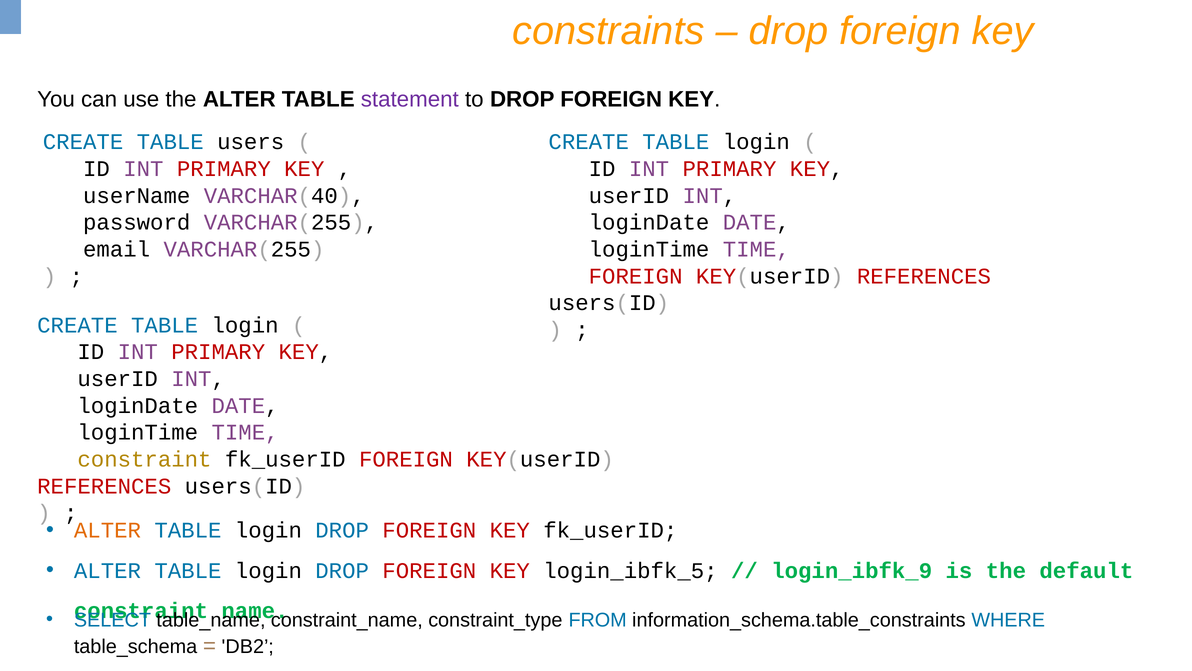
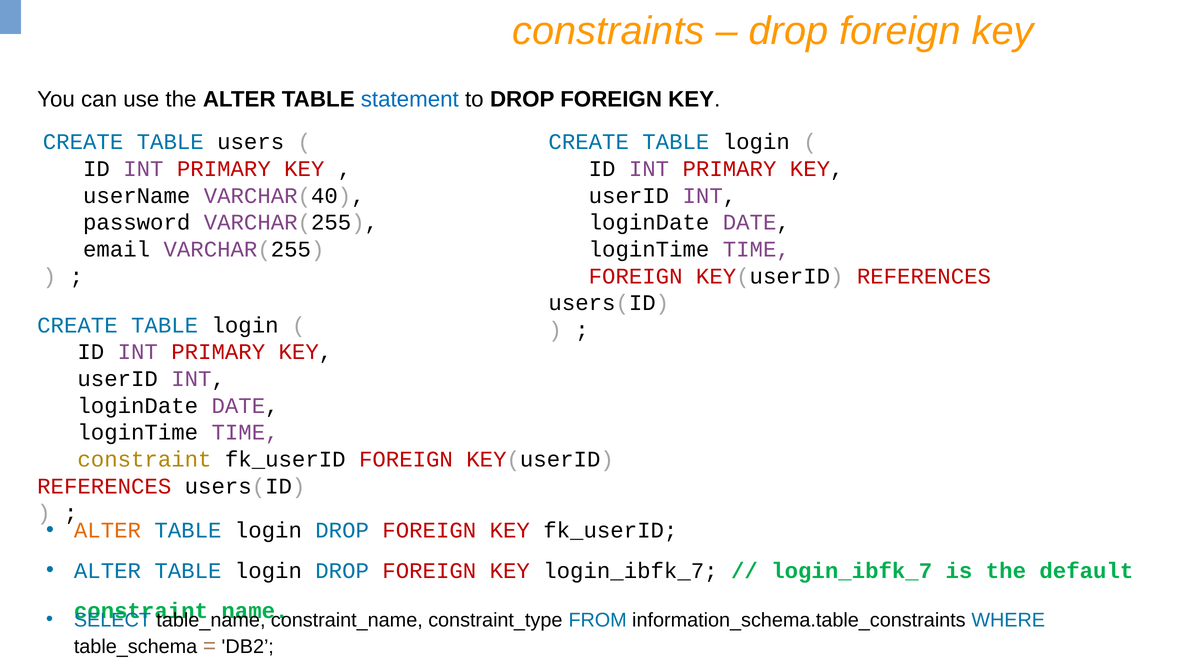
statement colour: purple -> blue (410, 99)
KEY login_ibfk_5: login_ibfk_5 -> login_ibfk_7 (630, 570)
login_ibfk_9: login_ibfk_9 -> login_ibfk_7 (852, 570)
